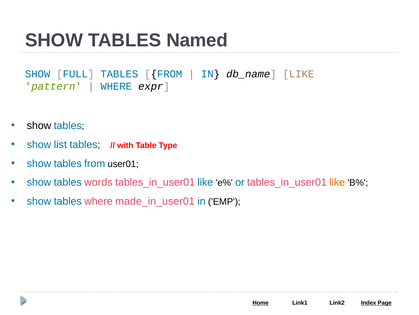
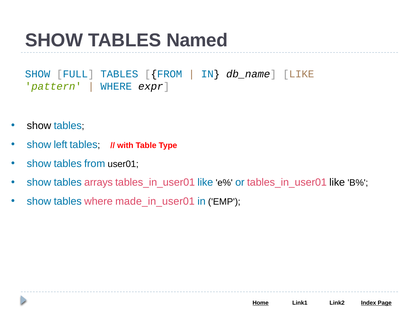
list: list -> left (61, 144)
words: words -> arrays (99, 182)
like colour: orange -> black (337, 182)
